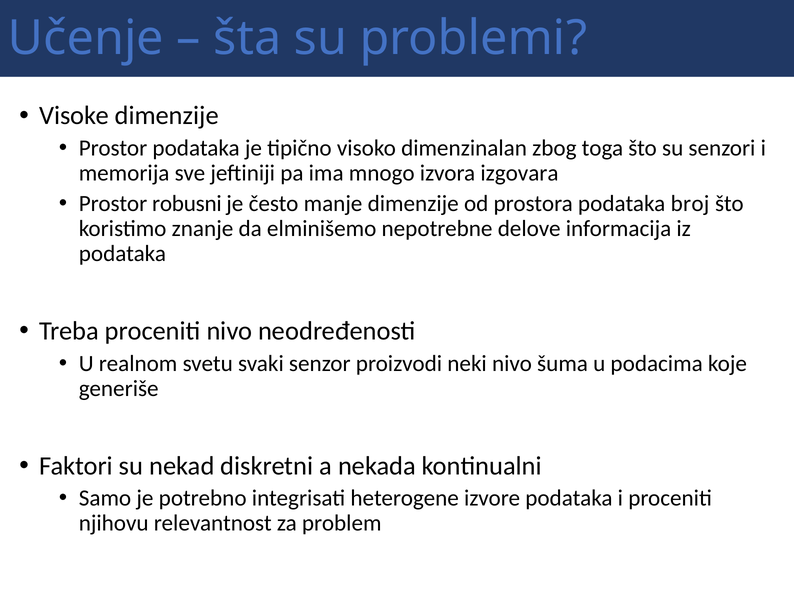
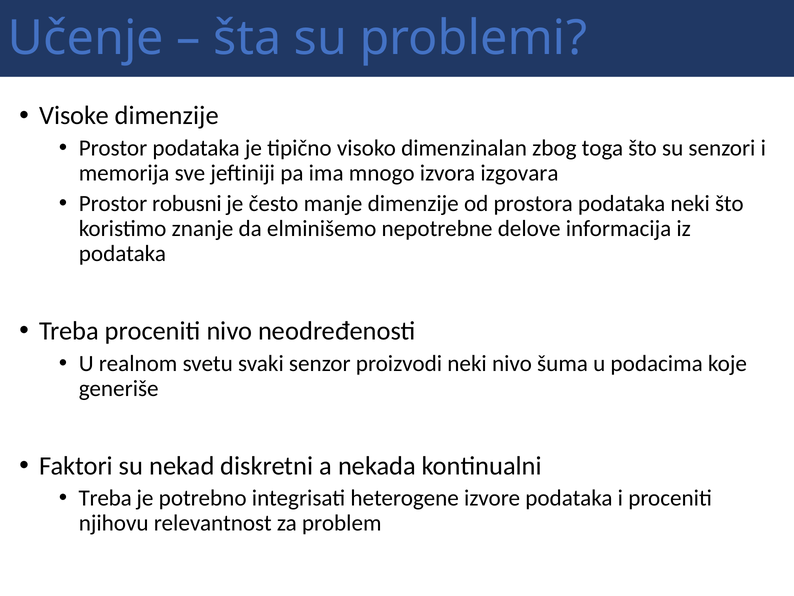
podataka broj: broj -> neki (690, 203)
Samo: Samo -> Treba (105, 498)
